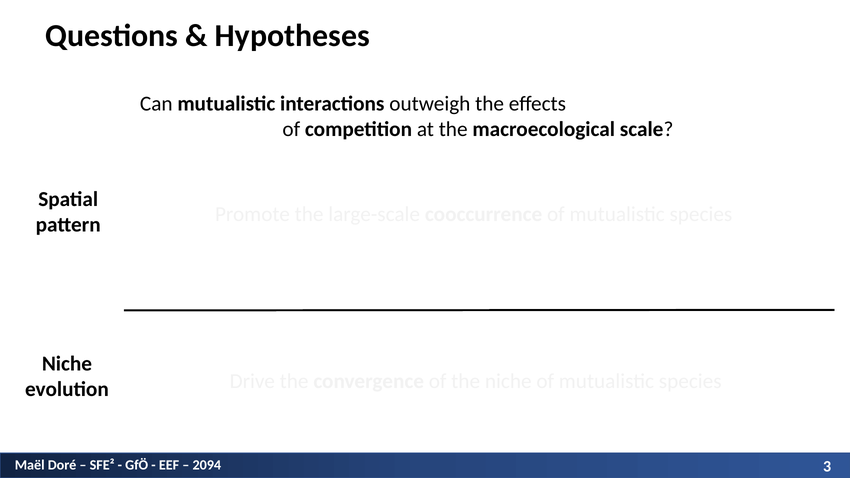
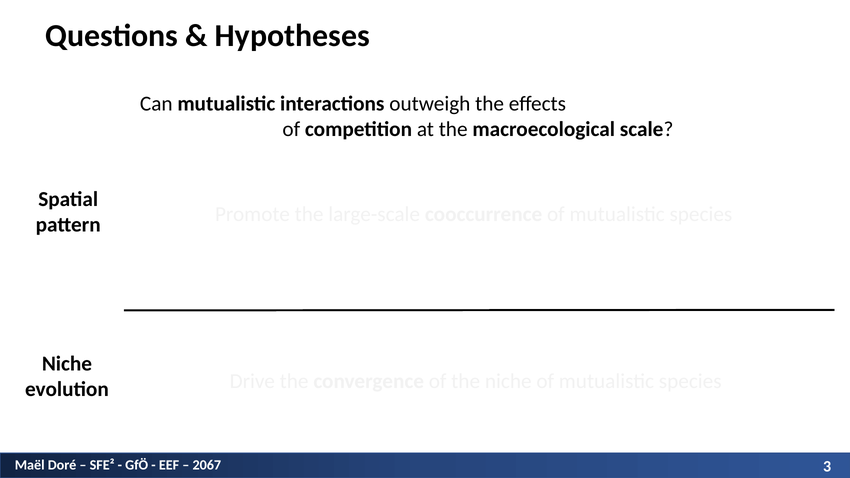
2094: 2094 -> 2067 (207, 465)
